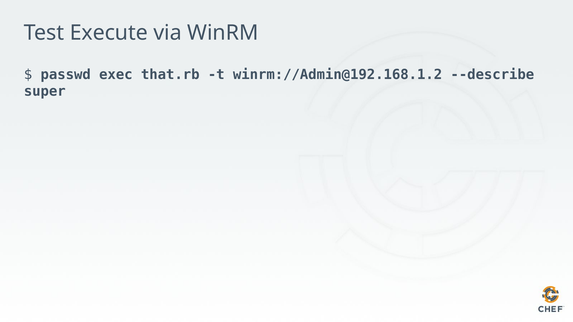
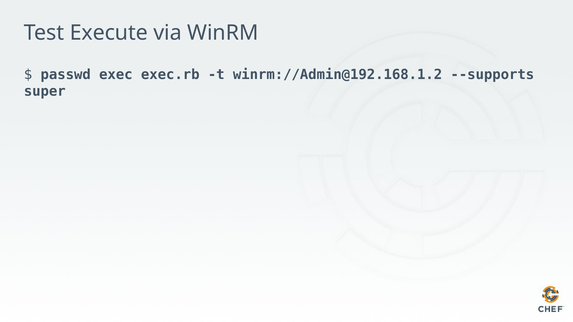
that.rb: that.rb -> exec.rb (170, 75)
--describe: --describe -> --supports (492, 75)
